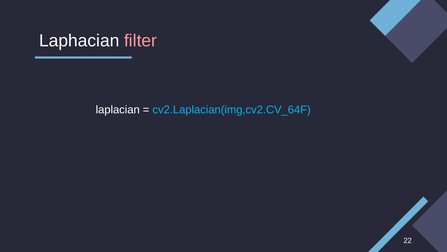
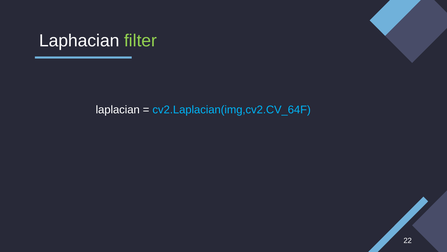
filter colour: pink -> light green (141, 41)
